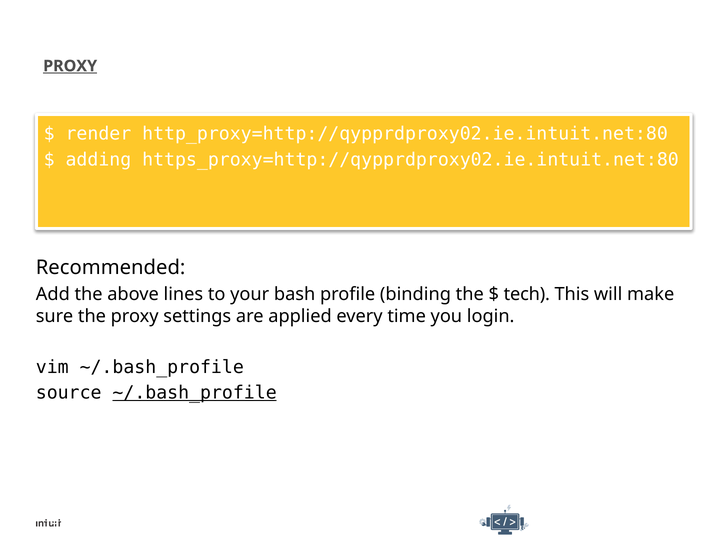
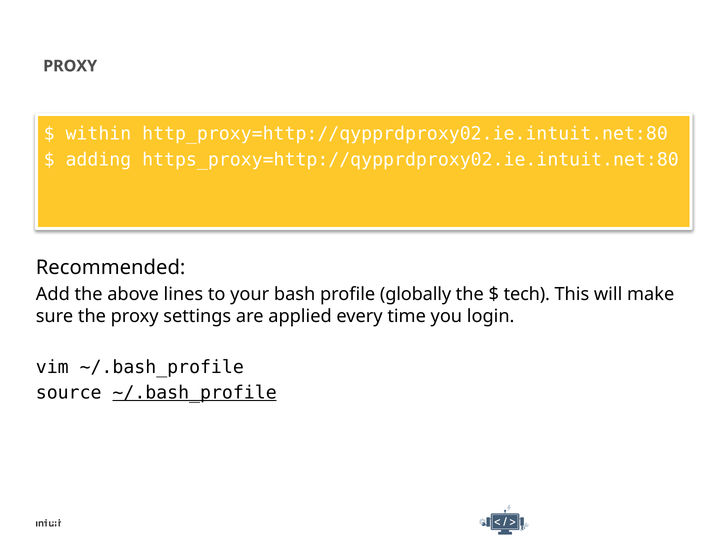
PROXY underline: present -> none (70, 66)
render: render -> within (98, 134)
binding: binding -> globally (416, 294)
